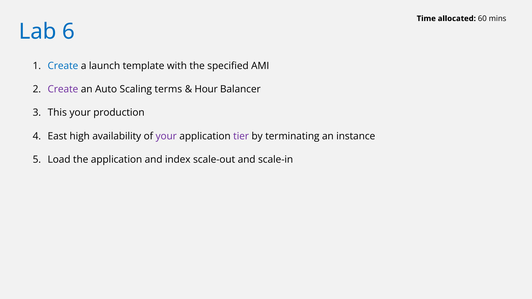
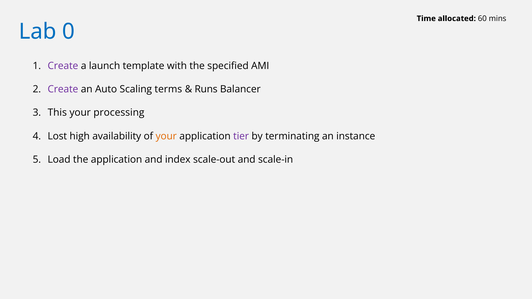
6: 6 -> 0 (69, 32)
Create colour: blue -> purple (63, 66)
Hour: Hour -> Runs (206, 89)
production: production -> processing (119, 113)
East: East -> Lost (57, 136)
your colour: purple -> orange (166, 136)
